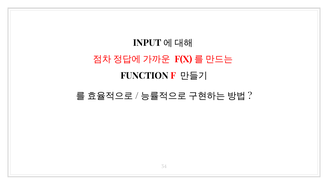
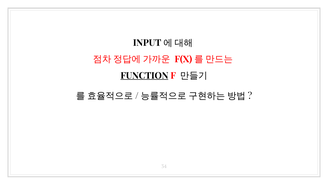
FUNCTION underline: none -> present (144, 75)
